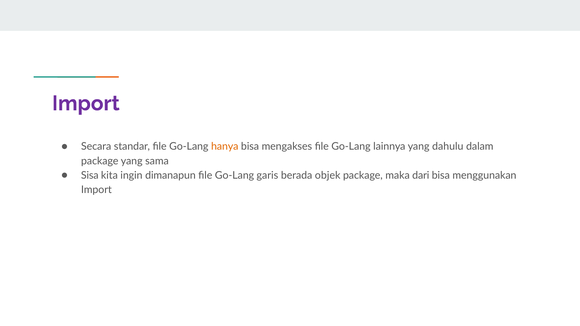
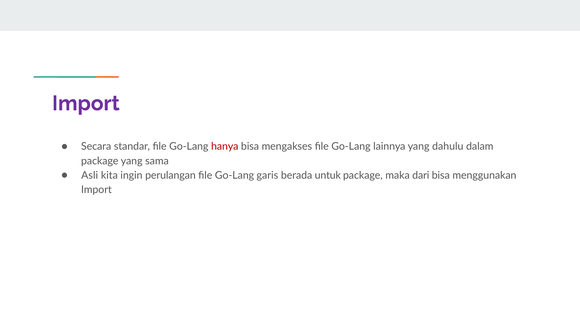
hanya colour: orange -> red (225, 147)
Sisa: Sisa -> Asli (90, 175)
dimanapun: dimanapun -> perulangan (170, 175)
objek: objek -> untuk (328, 175)
